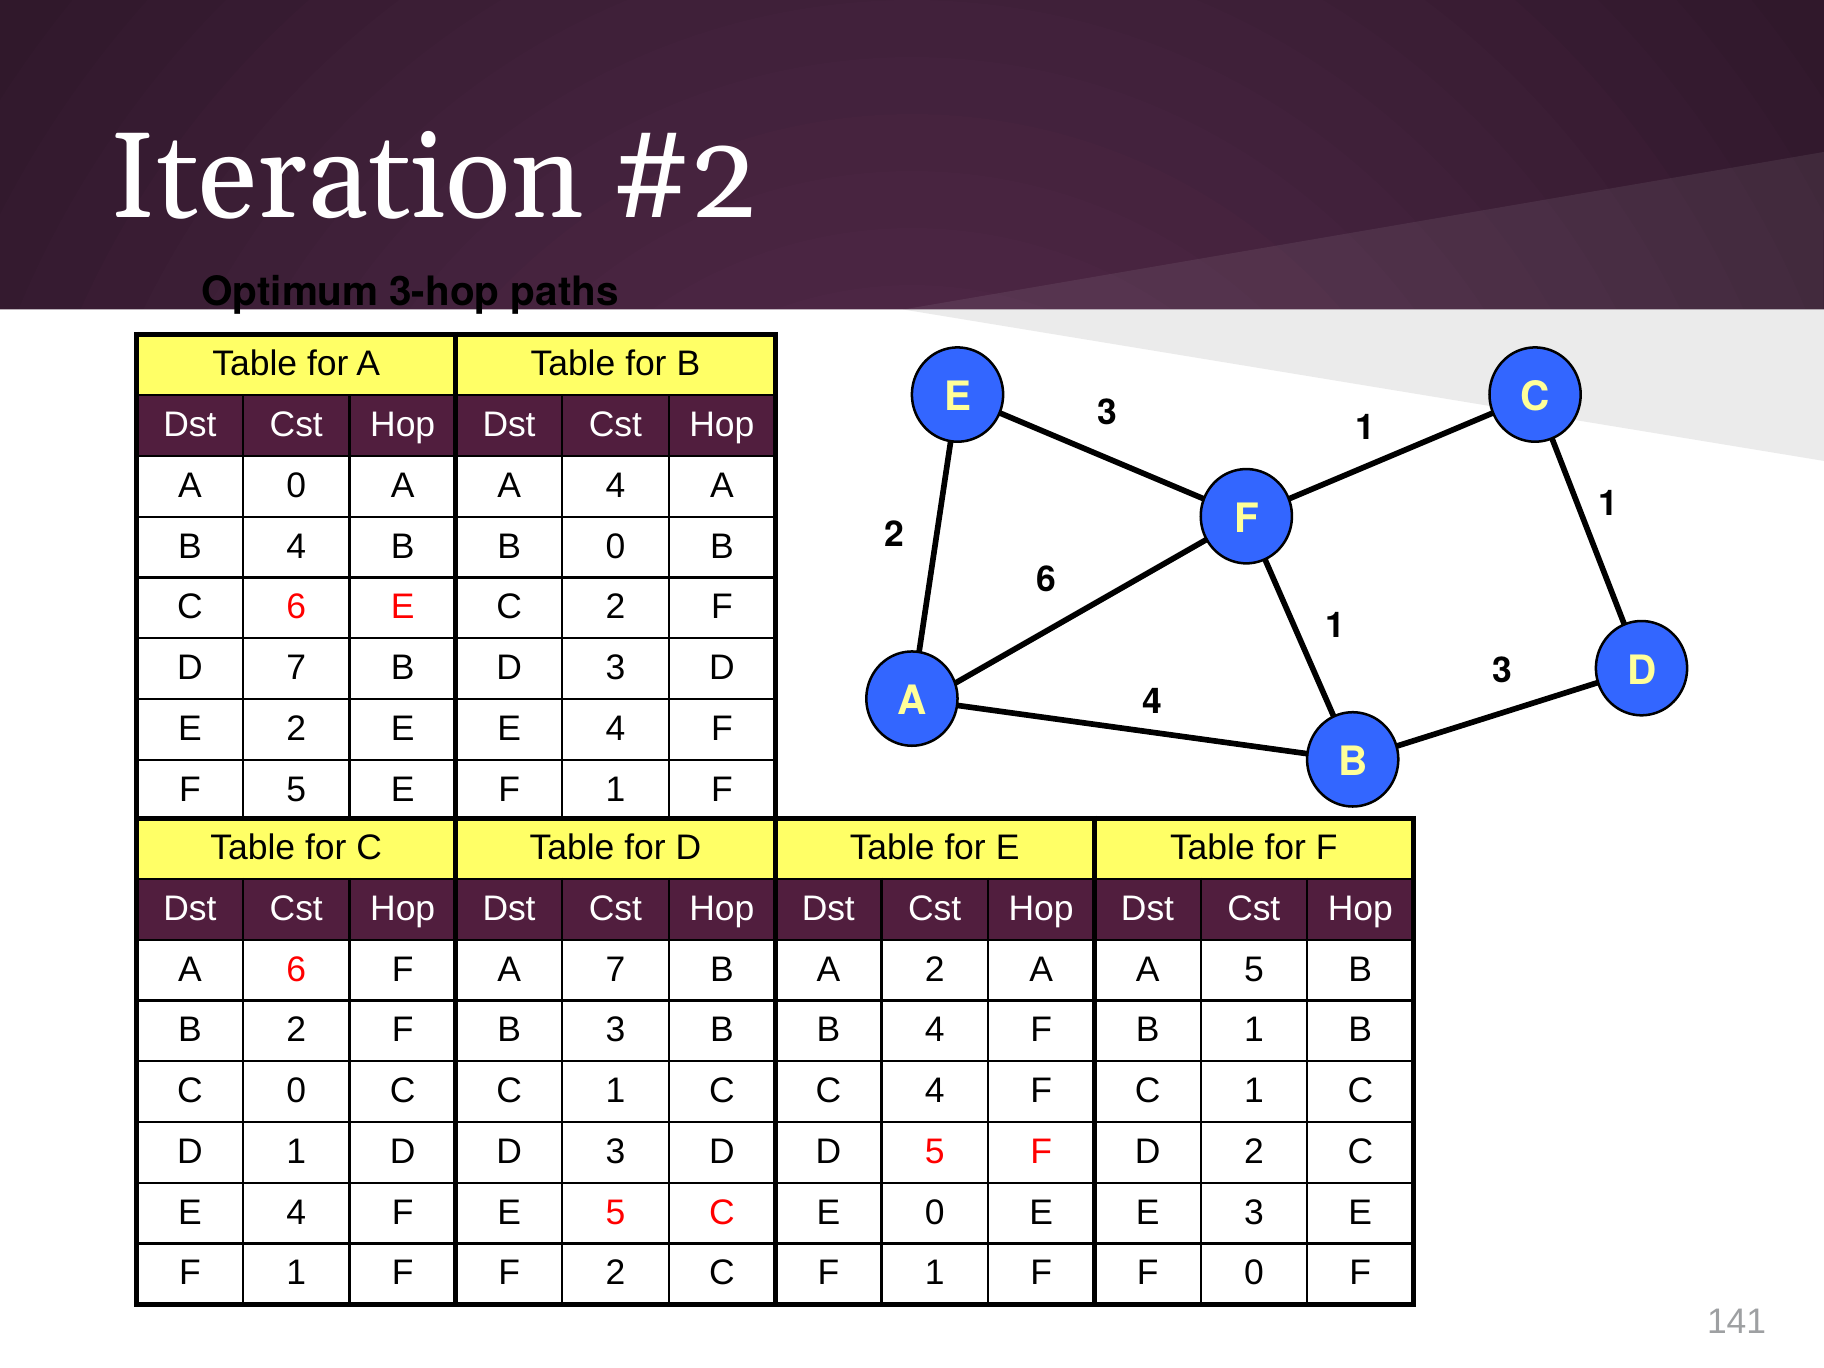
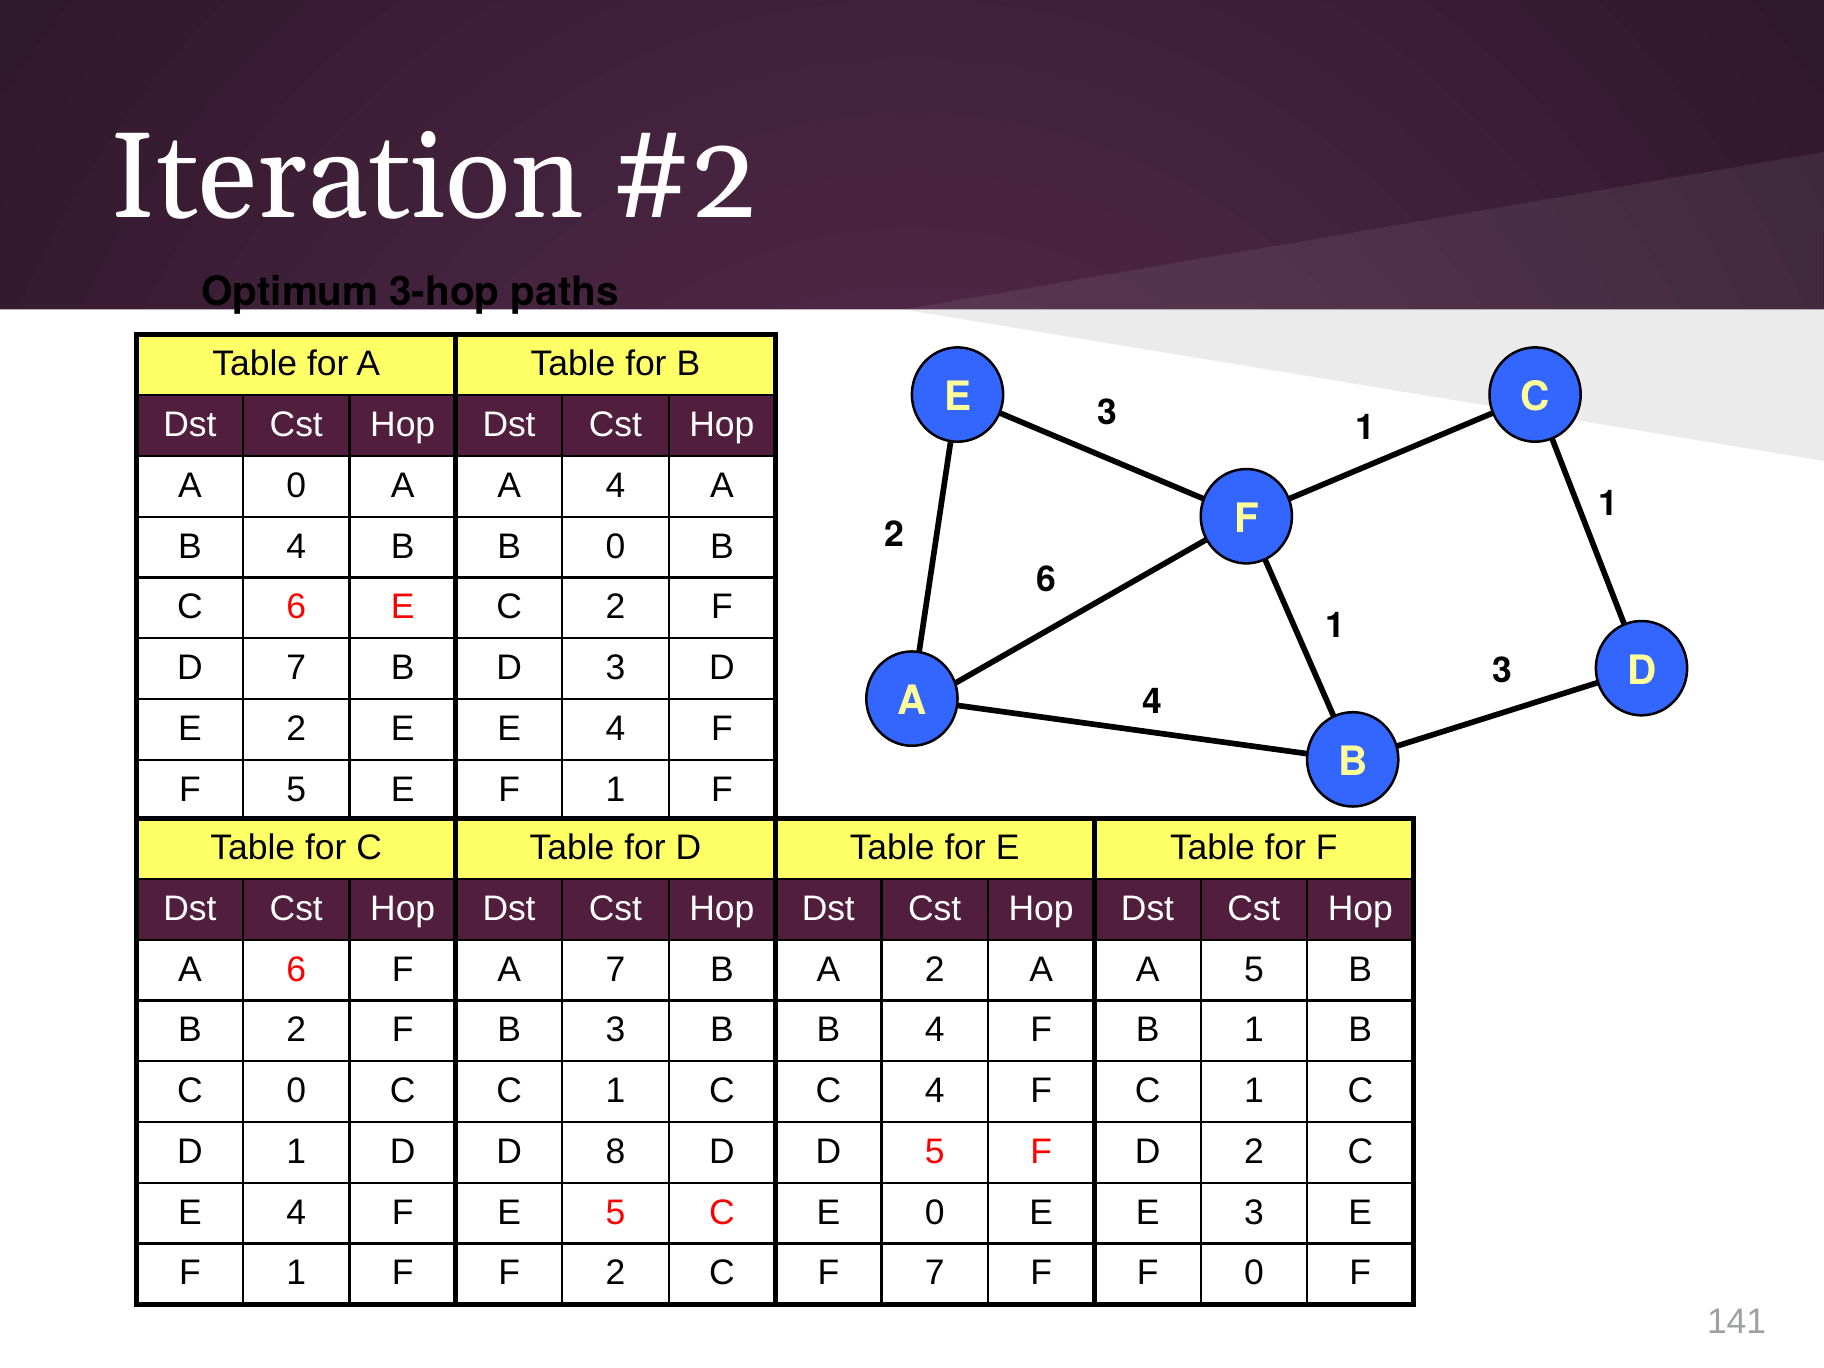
3: 3 -> 8 (616, 1152)
1: 1 -> 7 (935, 1273)
